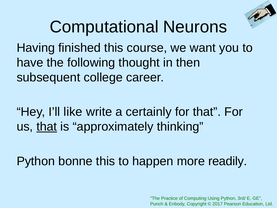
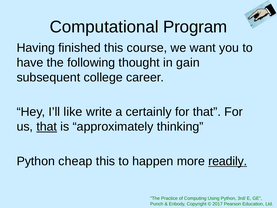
Neurons: Neurons -> Program (195, 27)
then: then -> gain (188, 62)
bonne: bonne -> cheap (75, 161)
readily underline: none -> present (228, 161)
